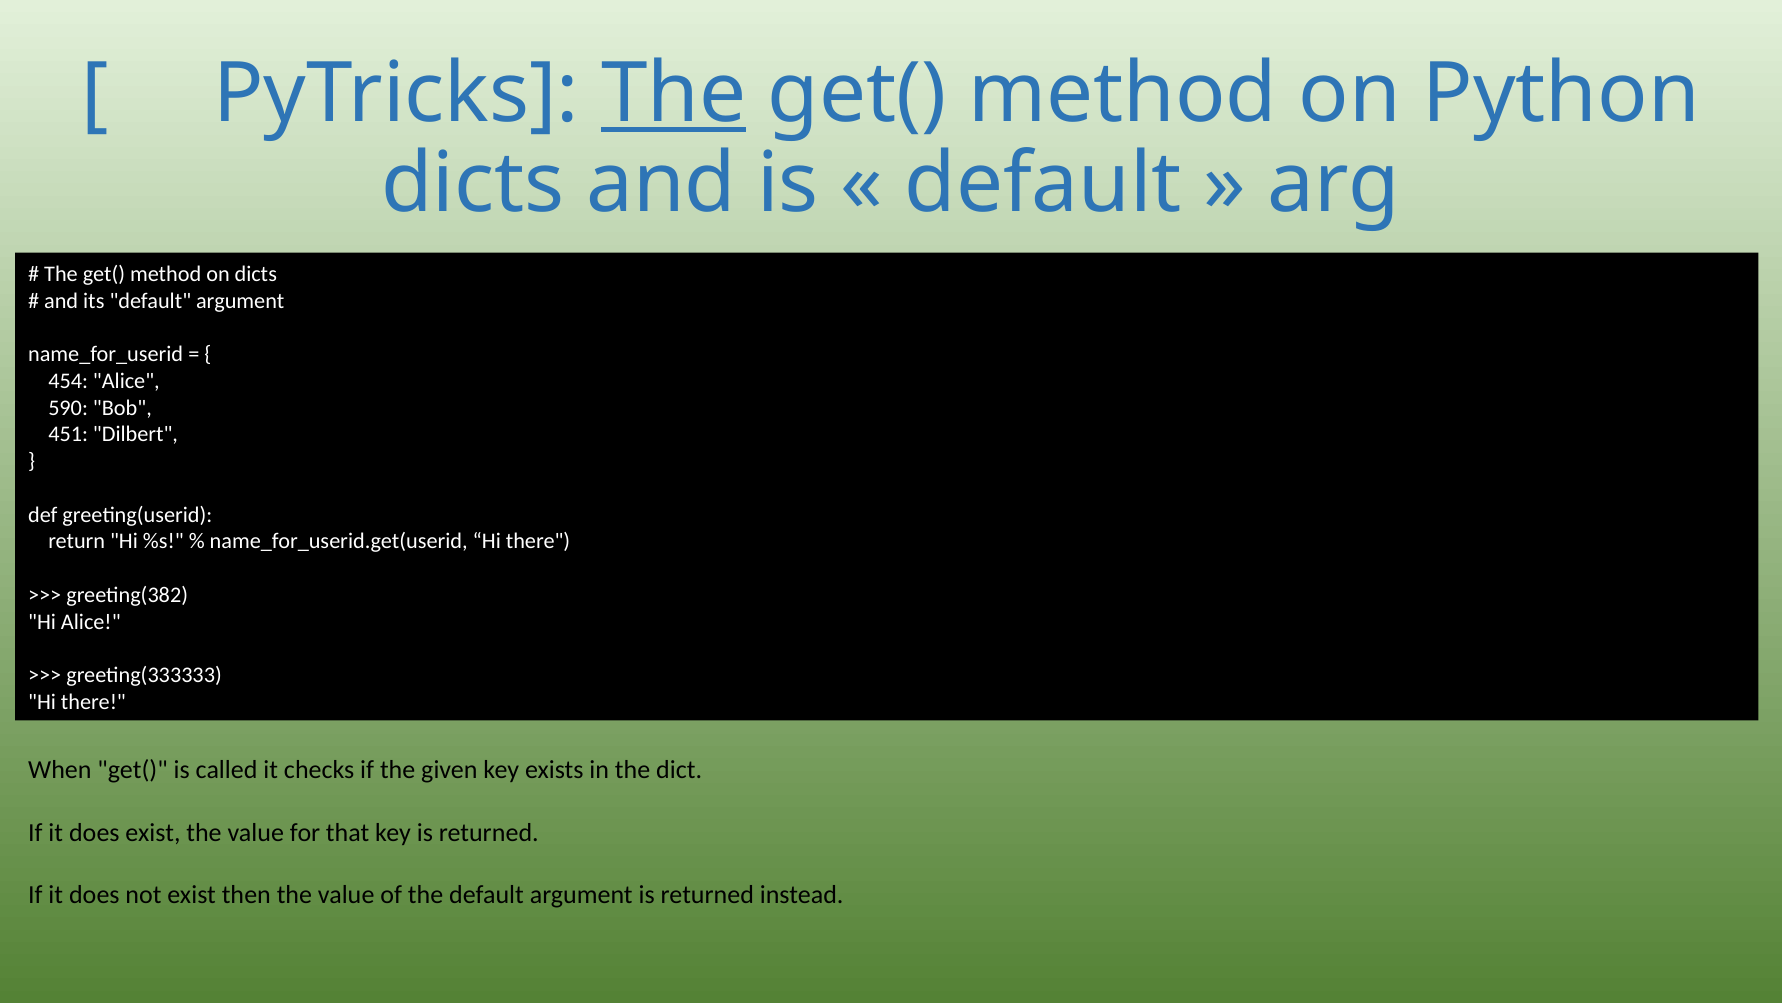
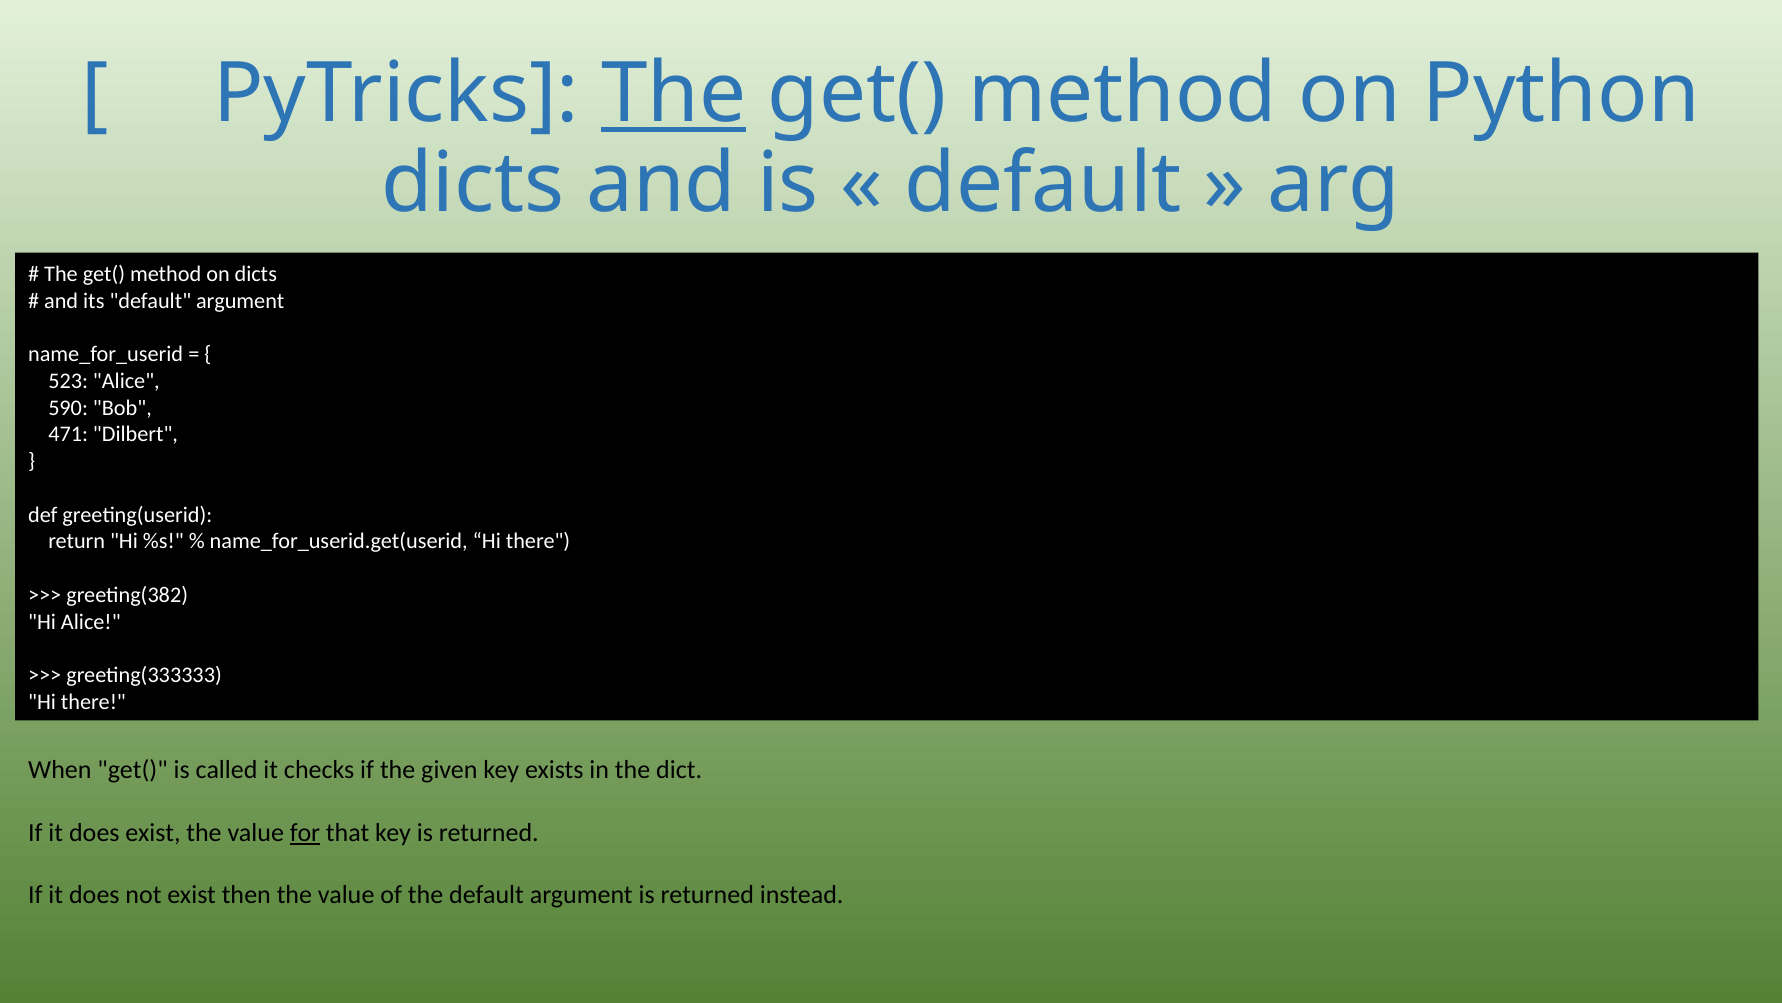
454: 454 -> 523 (68, 381)
451: 451 -> 471 (68, 434)
for underline: none -> present (305, 832)
